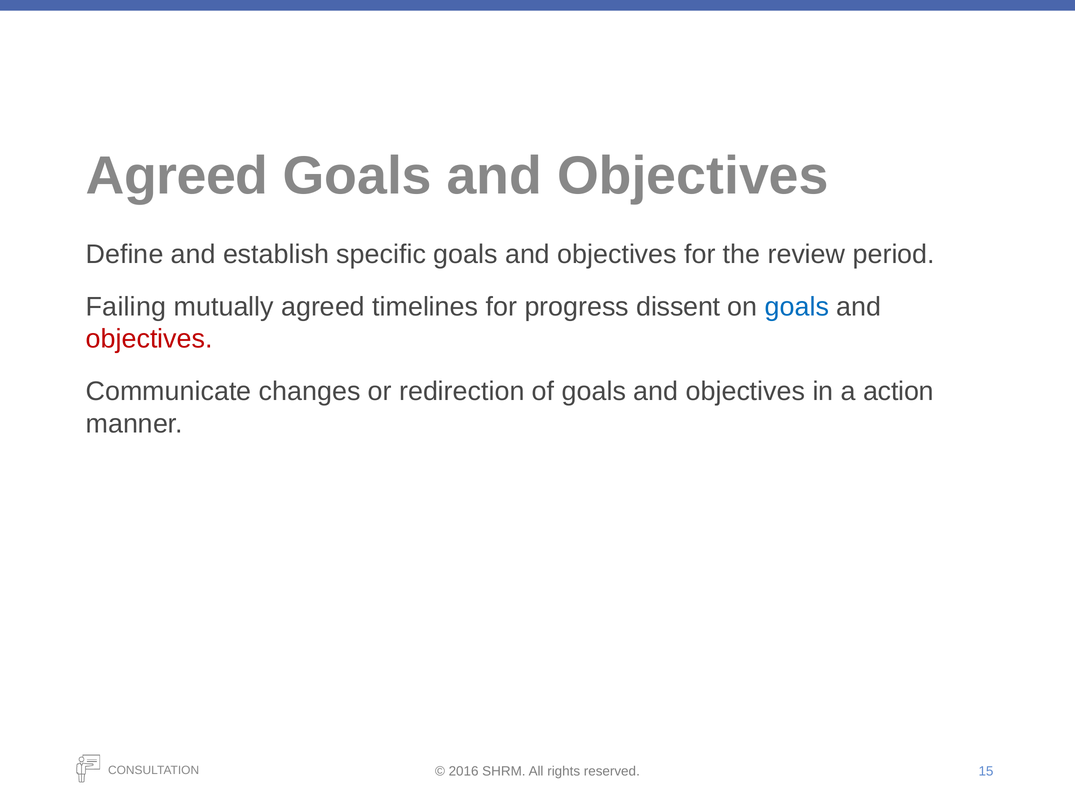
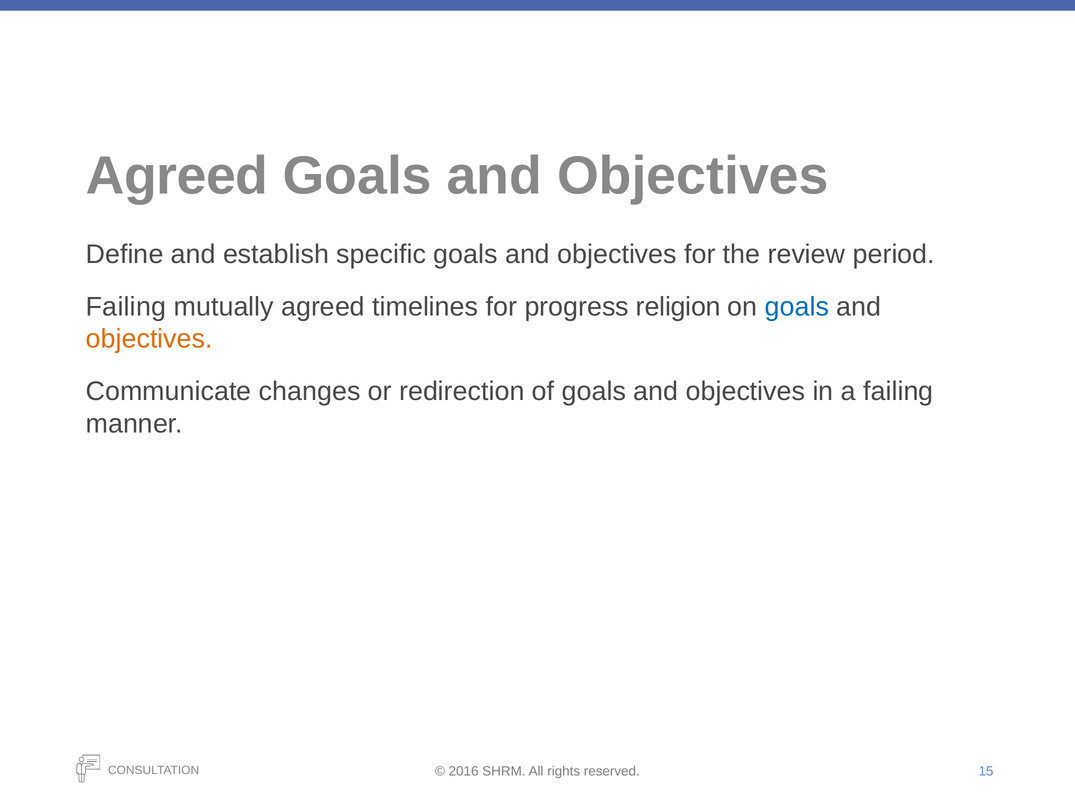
dissent: dissent -> religion (678, 307)
objectives colour: red -> orange (149, 339)
a action: action -> failing (898, 392)
